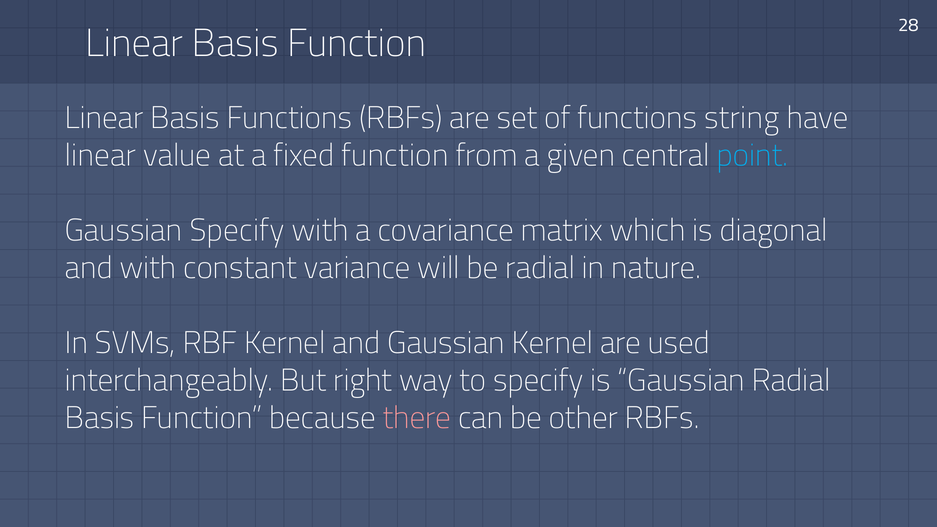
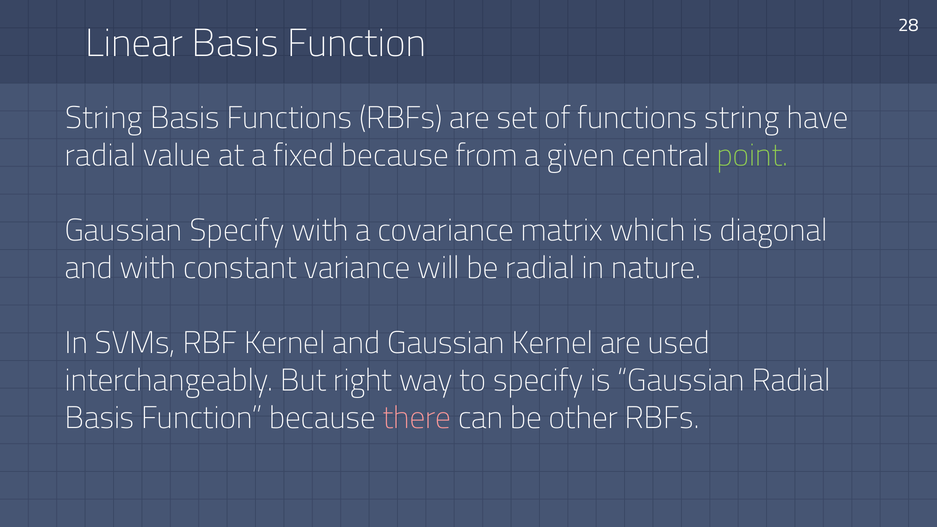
Linear: Linear -> String (104, 118)
linear: linear -> radial (100, 155)
fixed function: function -> because (395, 155)
point colour: light blue -> light green (752, 155)
